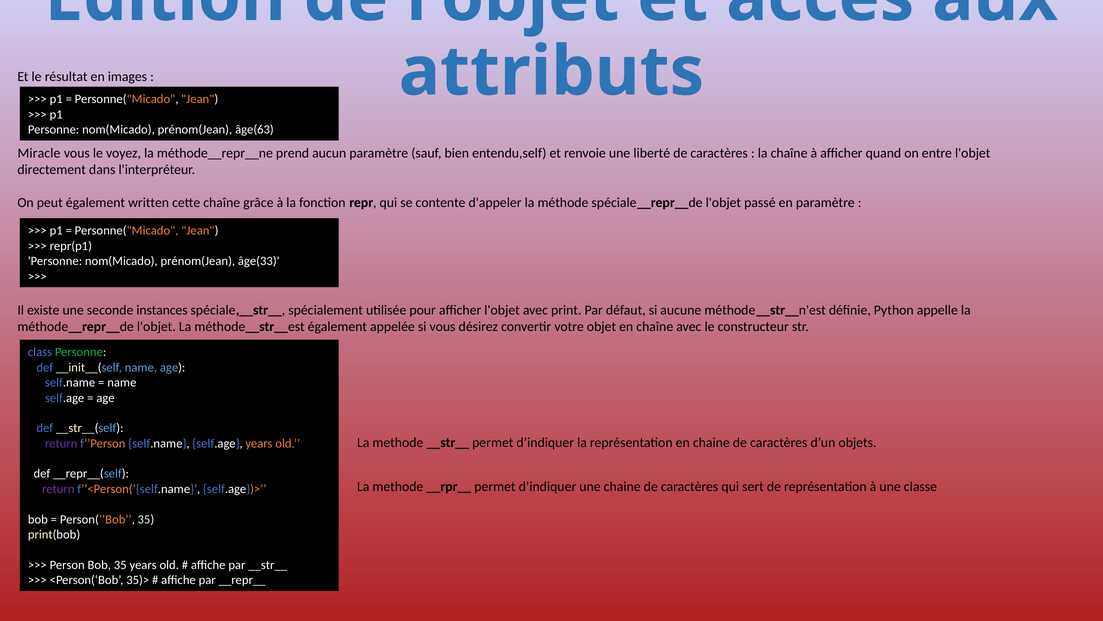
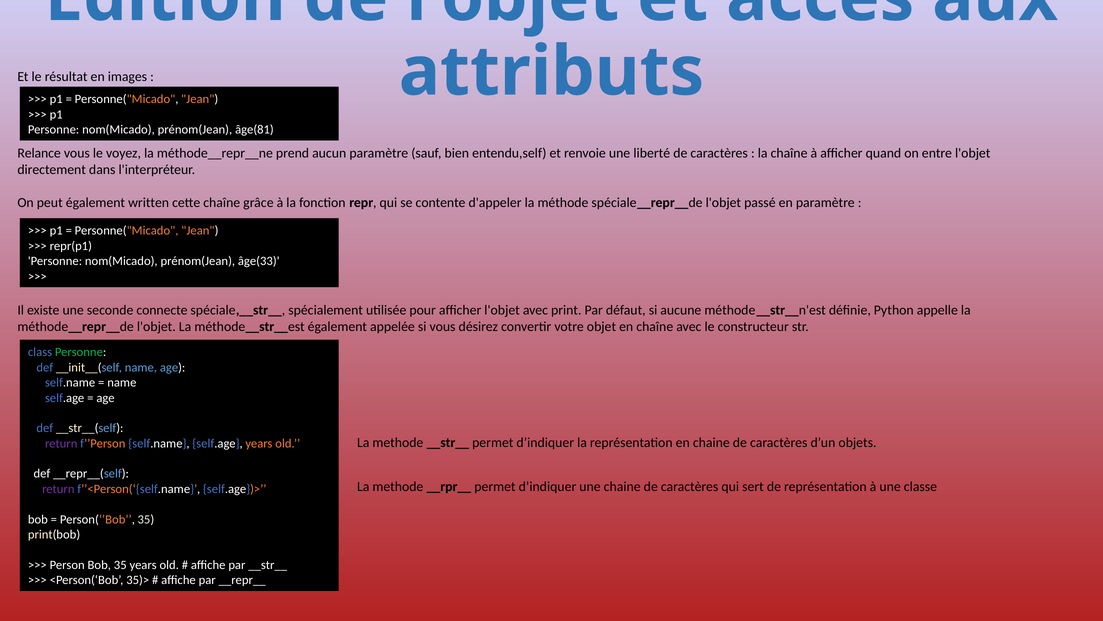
âge(63: âge(63 -> âge(81 (254, 130)
Miracle: Miracle -> Relance (39, 153)
instances: instances -> connecte (162, 310)
